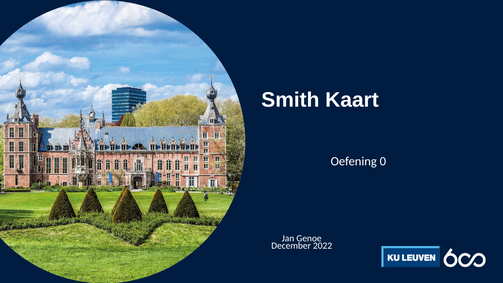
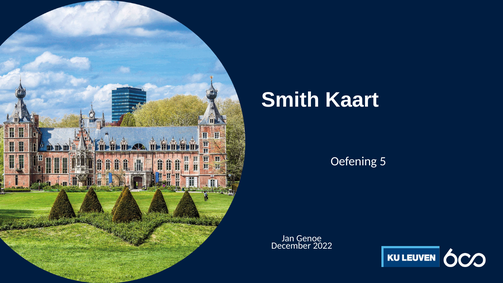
0: 0 -> 5 (383, 161)
